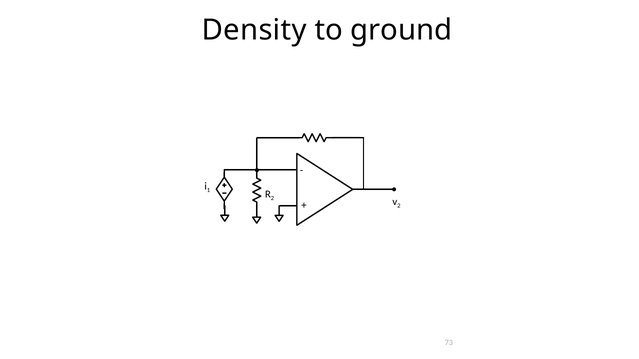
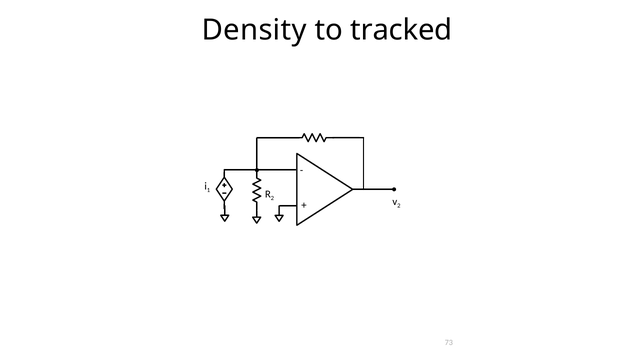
ground: ground -> tracked (401, 30)
